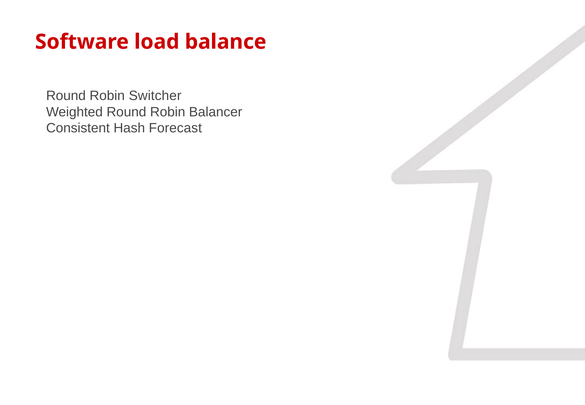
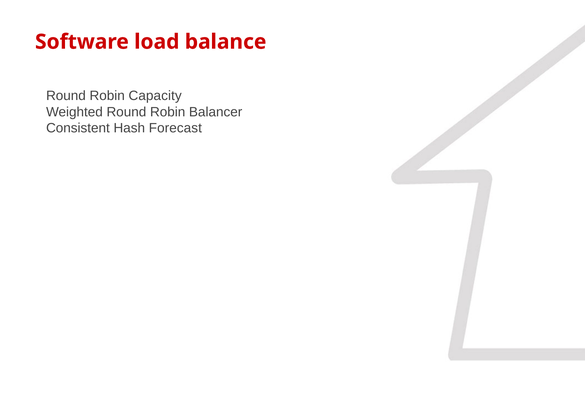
Switcher: Switcher -> Capacity (155, 96)
